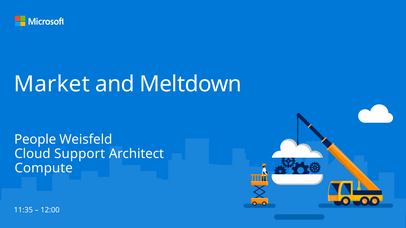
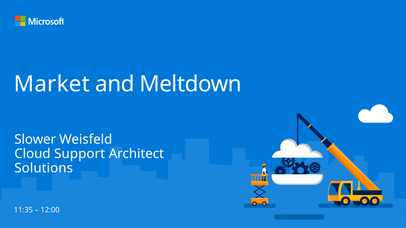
People: People -> Slower (35, 140)
Compute: Compute -> Solutions (44, 168)
